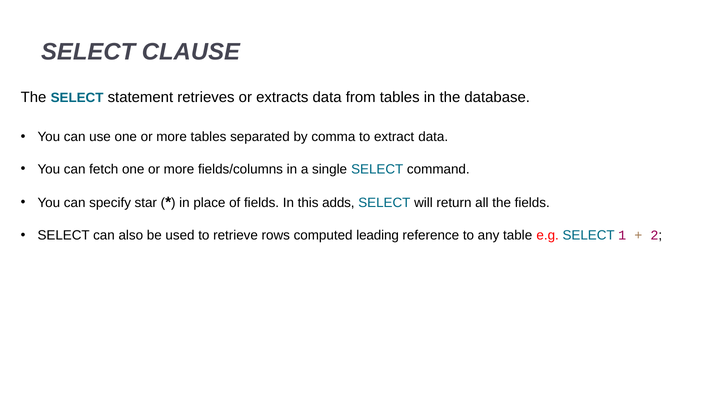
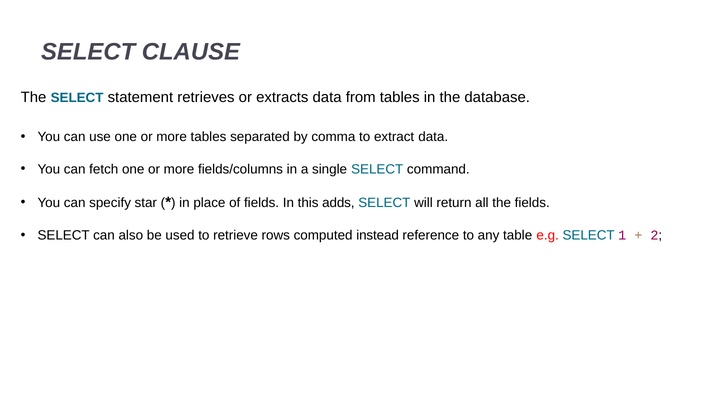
leading: leading -> instead (378, 235)
